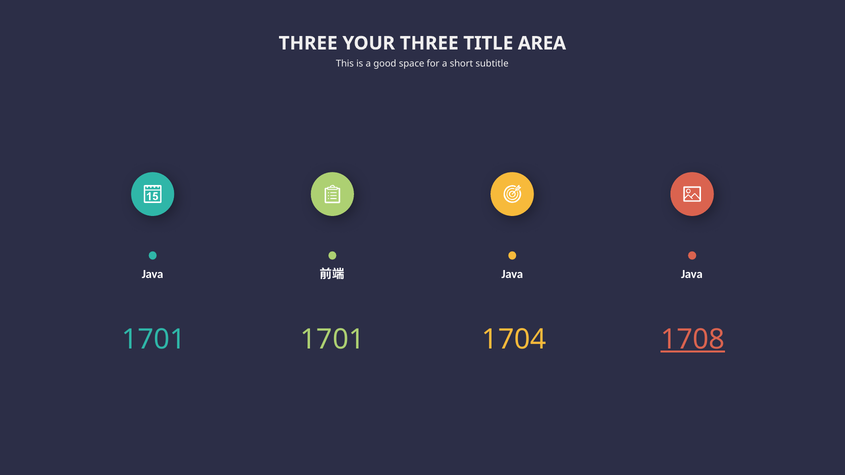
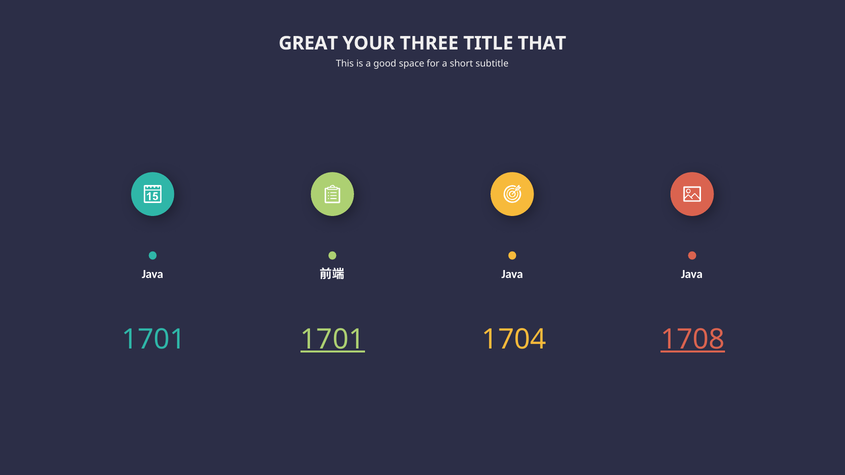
THREE: THREE -> GREAT (308, 43)
AREA: AREA -> THAT (542, 43)
1701 underline: none -> present (333, 340)
